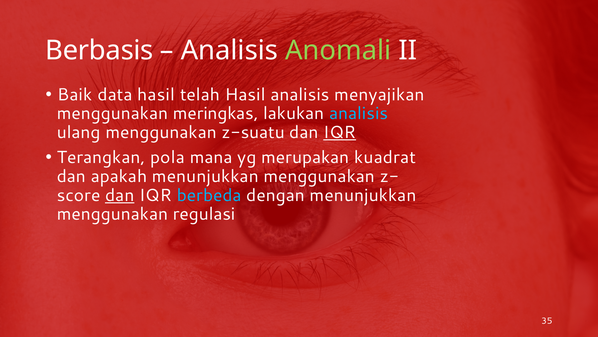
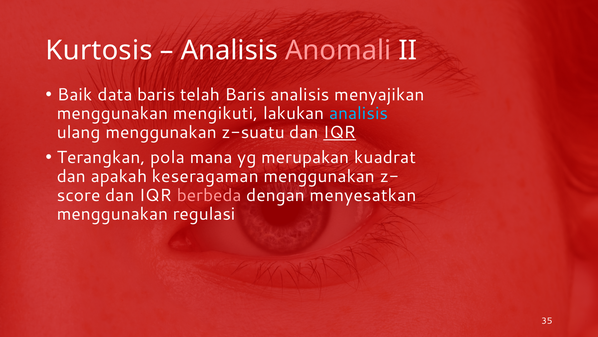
Berbasis: Berbasis -> Kurtosis (99, 50)
Anomali colour: light green -> pink (338, 50)
data hasil: hasil -> baris (156, 94)
telah Hasil: Hasil -> Baris (245, 94)
meringkas: meringkas -> mengikuti (216, 113)
apakah menunjukkan: menunjukkan -> keseragaman (205, 176)
dan underline: present -> none (120, 195)
berbeda colour: light blue -> pink (209, 195)
dengan menunjukkan: menunjukkan -> menyesatkan (363, 195)
